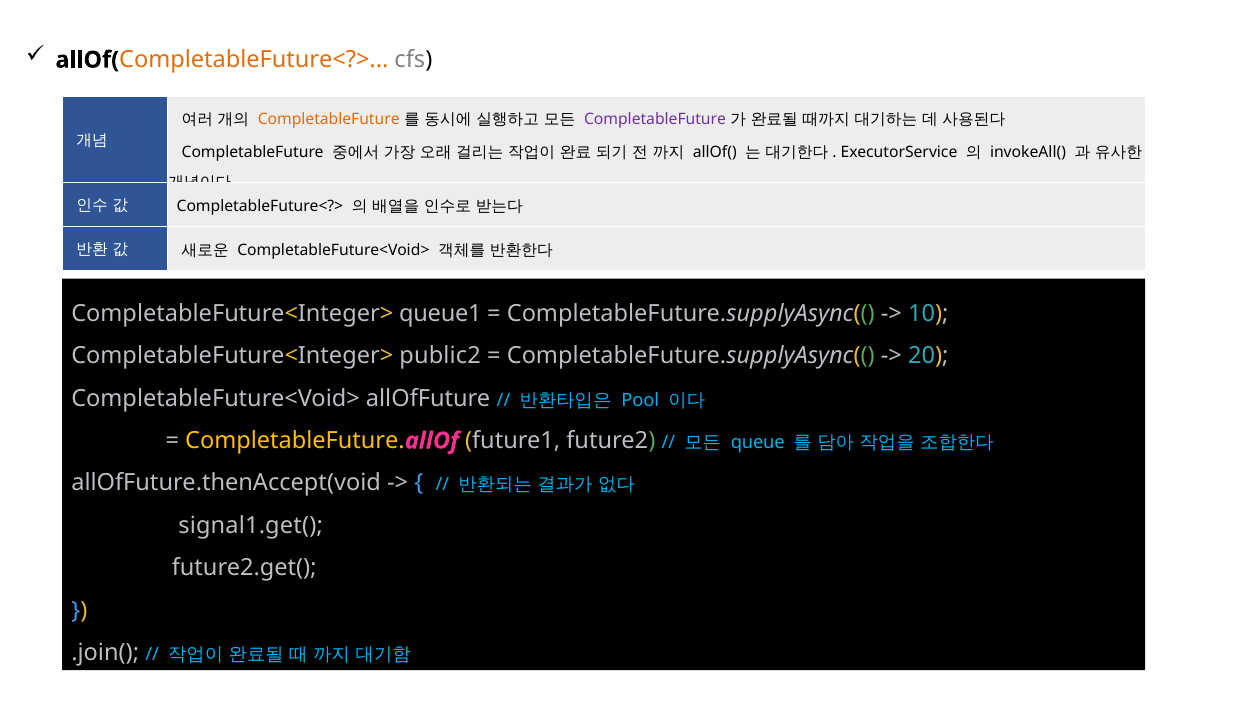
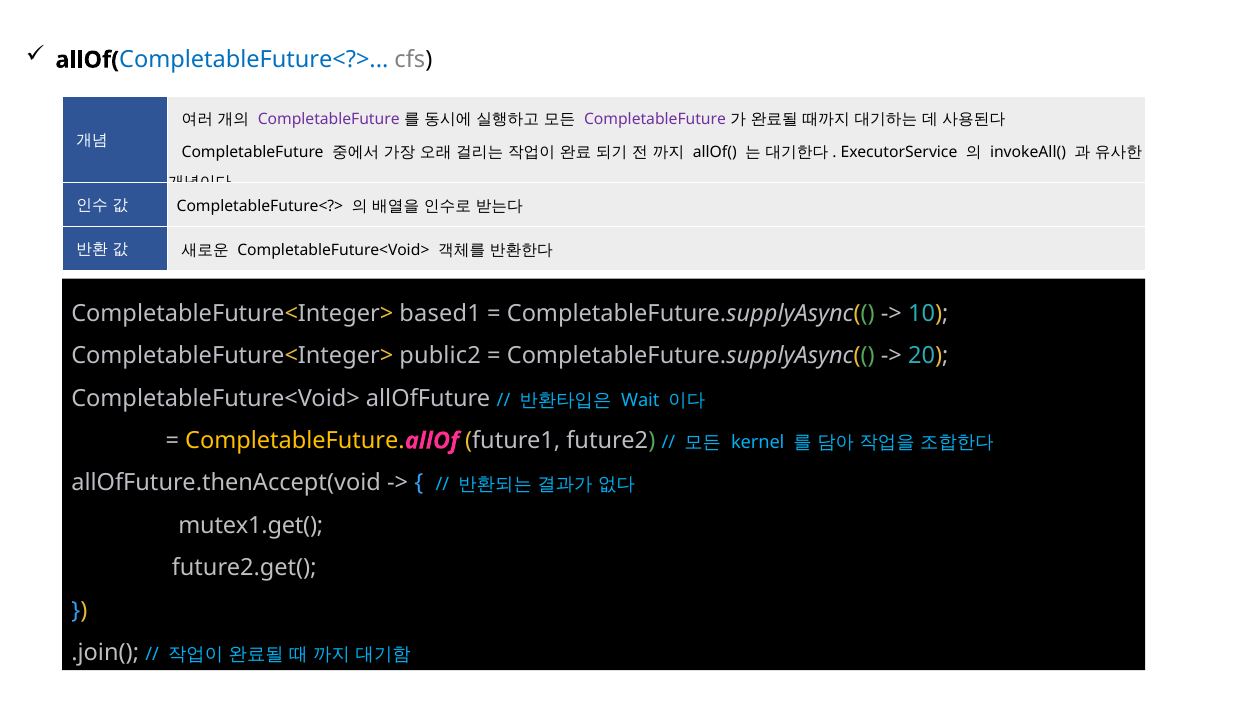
CompletableFuture<?> colour: orange -> blue (254, 60)
CompletableFuture colour: orange -> purple (329, 120)
queue1: queue1 -> based1 (440, 313)
Pool: Pool -> Wait (640, 400)
queue: queue -> kernel (758, 442)
signal1.get(: signal1.get( -> mutex1.get( (251, 525)
